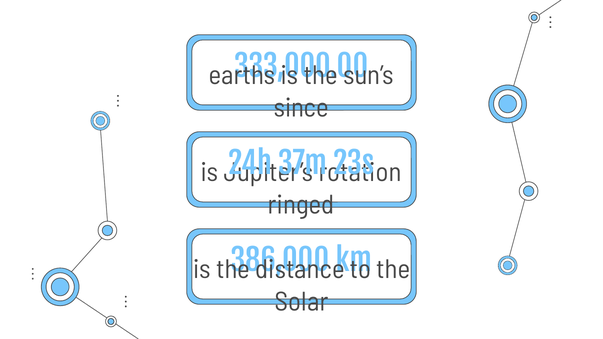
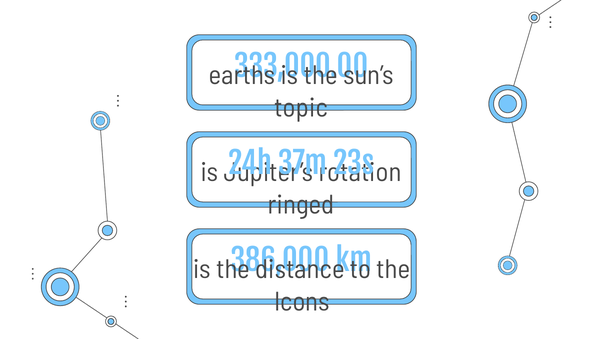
since: since -> topic (301, 108)
Solar: Solar -> Icons (302, 302)
